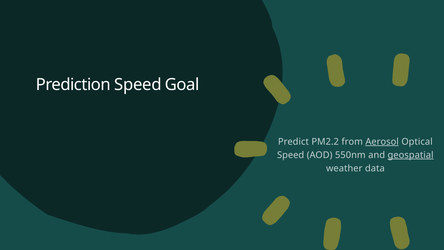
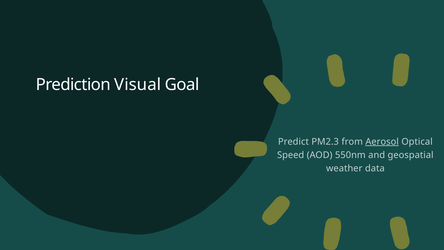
Prediction Speed: Speed -> Visual (138, 84)
PM2.2: PM2.2 -> PM2.3 (325, 141)
geospatial underline: present -> none (411, 155)
